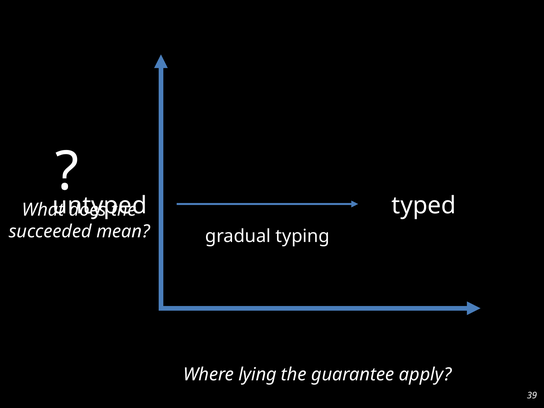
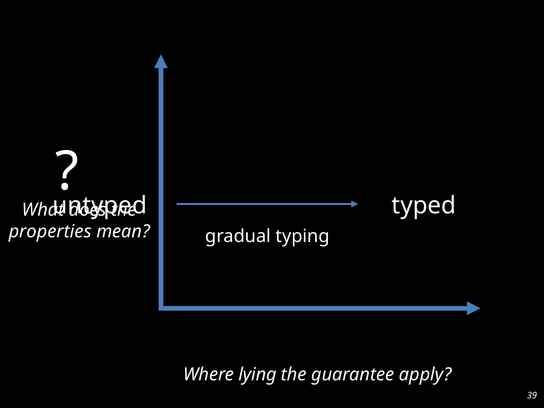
succeeded: succeeded -> properties (50, 232)
